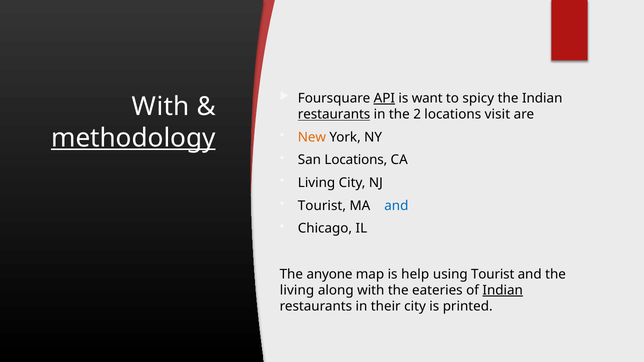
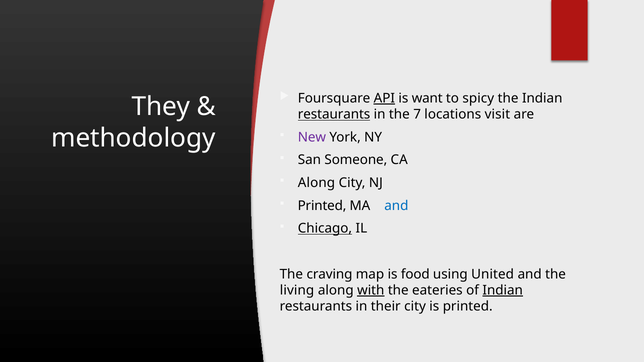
With: With -> They (161, 107)
2: 2 -> 7 (417, 114)
methodology underline: present -> none (133, 138)
New colour: orange -> purple (312, 137)
San Locations: Locations -> Someone (356, 160)
Living: Living -> Along (316, 183)
Tourist: Tourist -> Printed (322, 206)
Chicago underline: none -> present (325, 229)
anyone: anyone -> craving (329, 274)
help: help -> food (415, 274)
using Tourist: Tourist -> United (493, 274)
with underline: none -> present (371, 290)
